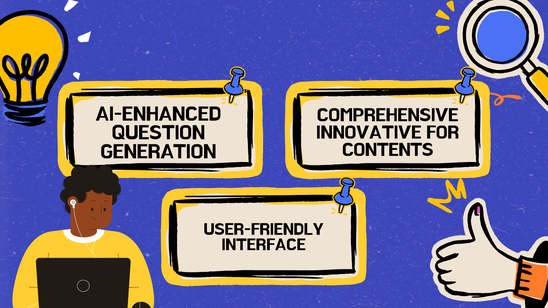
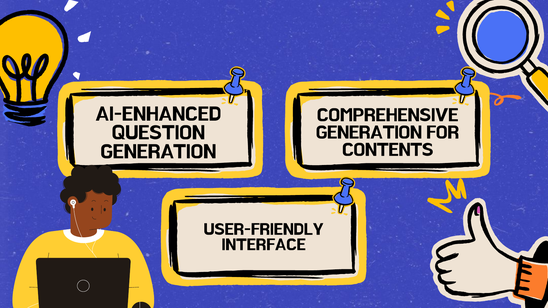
INNOVATIVE: INNOVATIVE -> GENERATION (369, 132)
